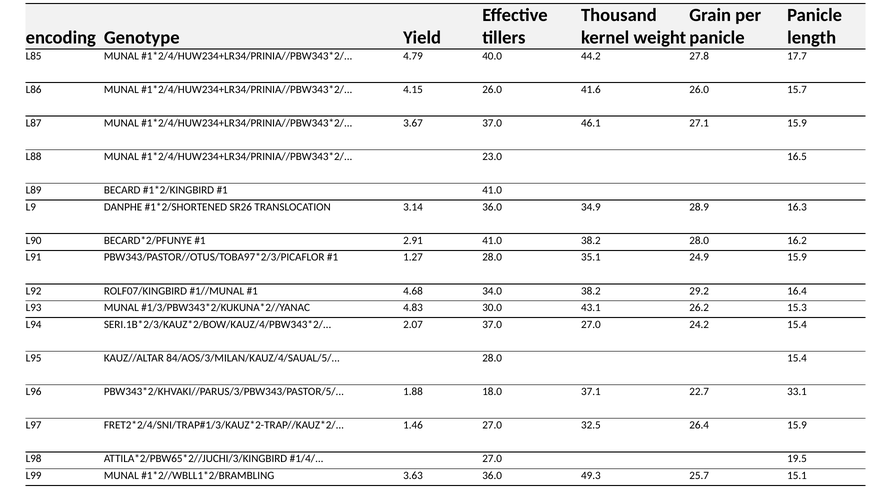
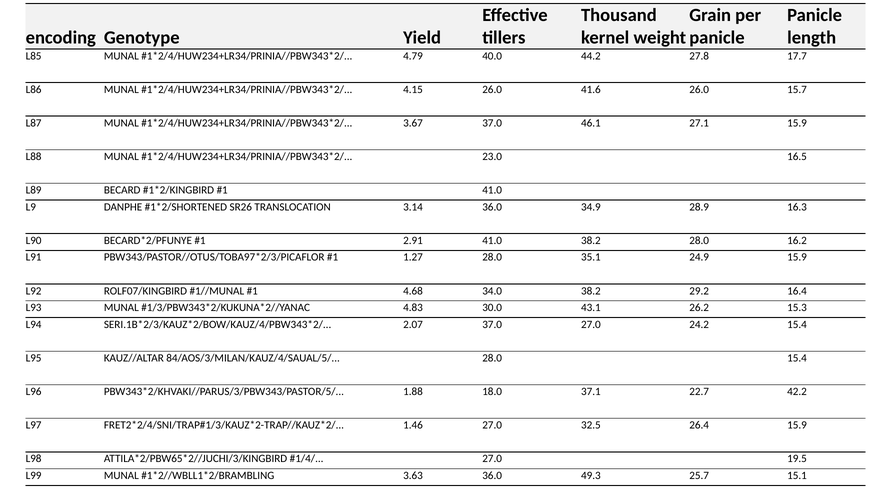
33.1: 33.1 -> 42.2 (797, 392)
